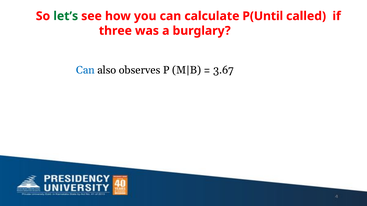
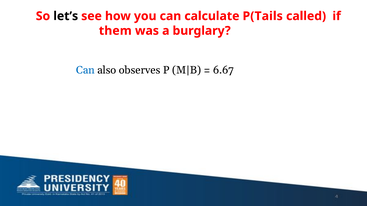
let’s colour: green -> black (66, 16)
P(Until: P(Until -> P(Tails (263, 16)
three: three -> them (115, 31)
3.67: 3.67 -> 6.67 (223, 70)
